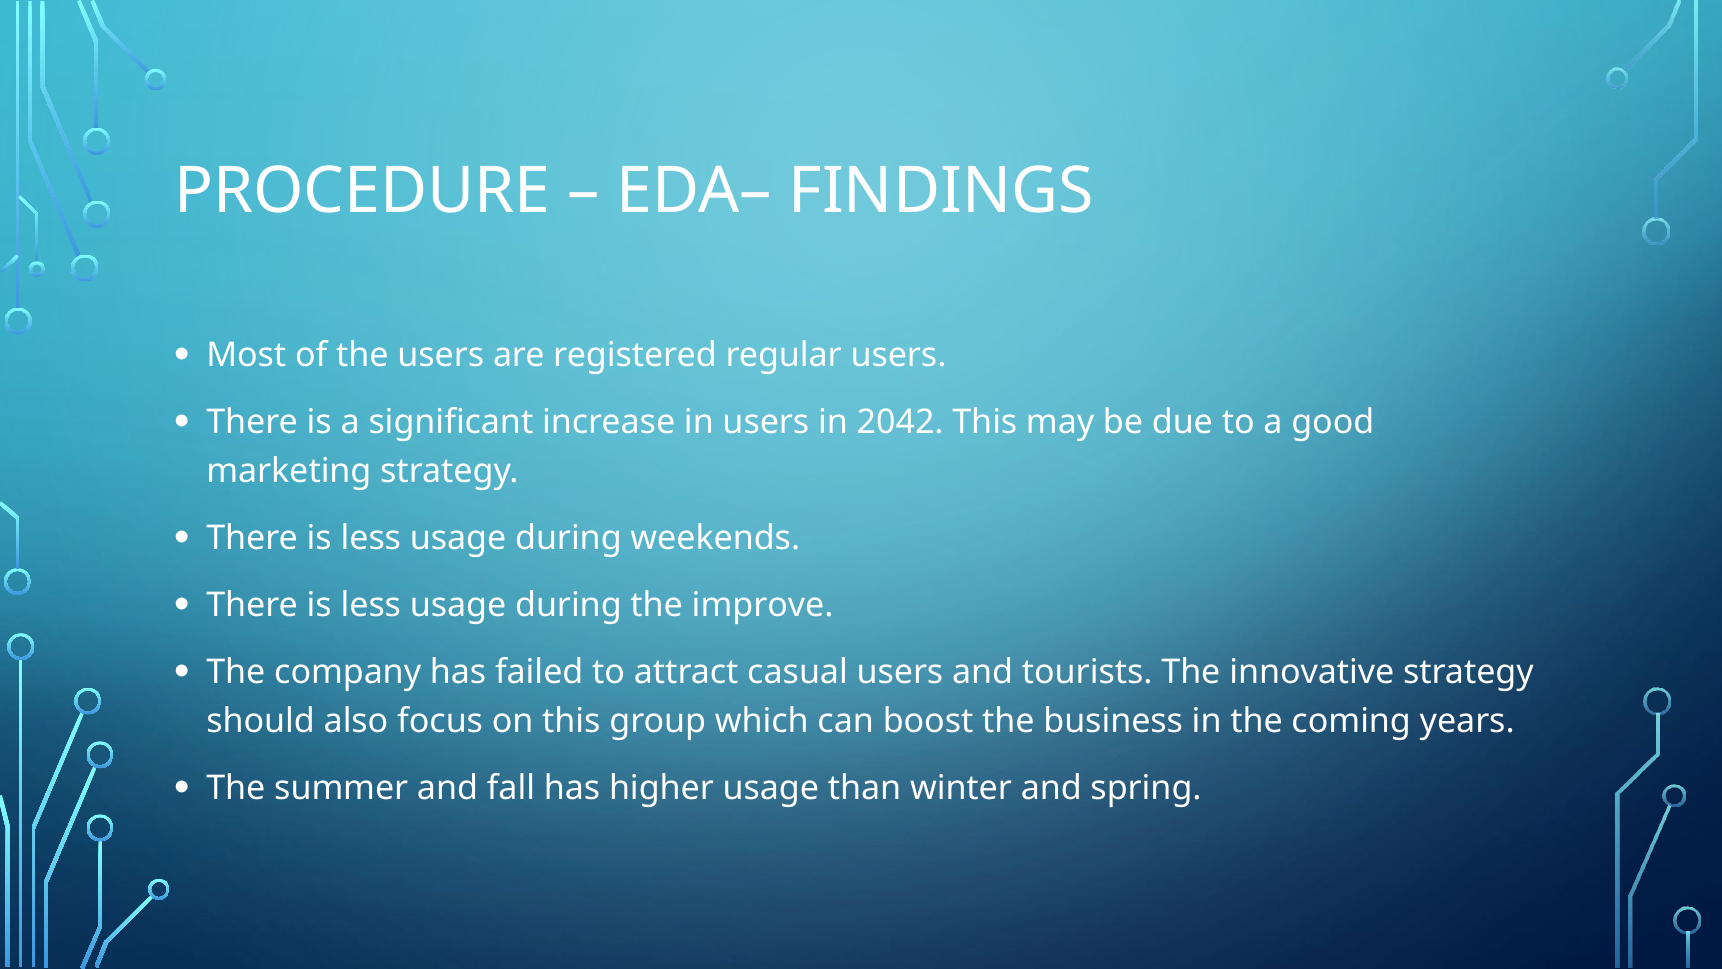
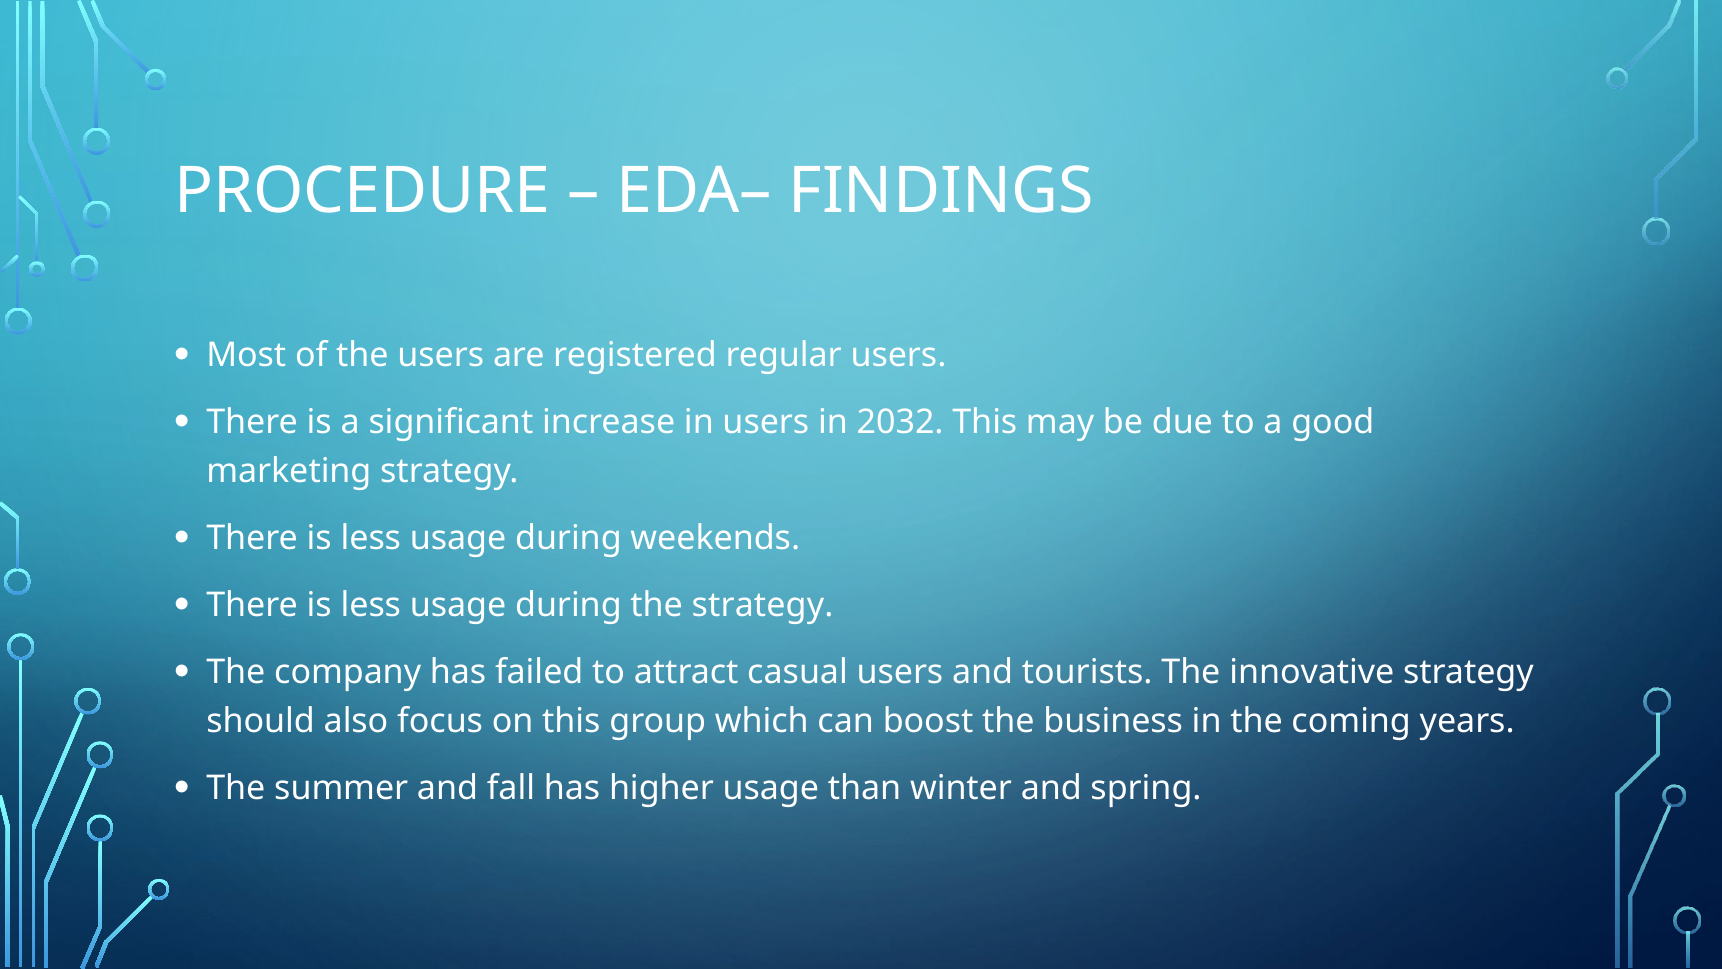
2042: 2042 -> 2032 (900, 422)
the improve: improve -> strategy (763, 605)
